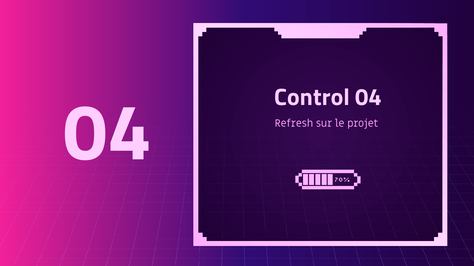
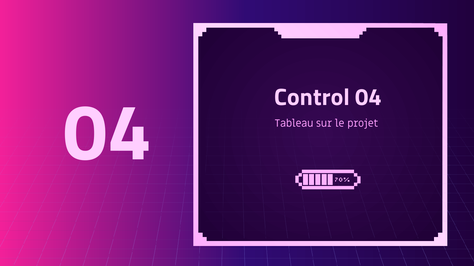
Refresh: Refresh -> Tableau (294, 124)
